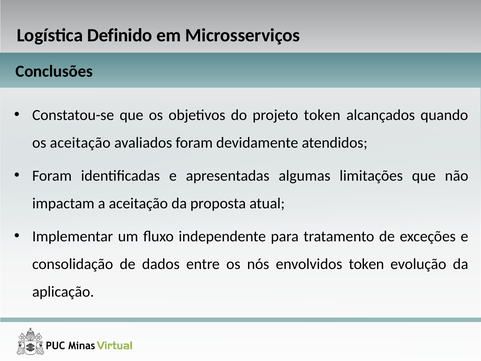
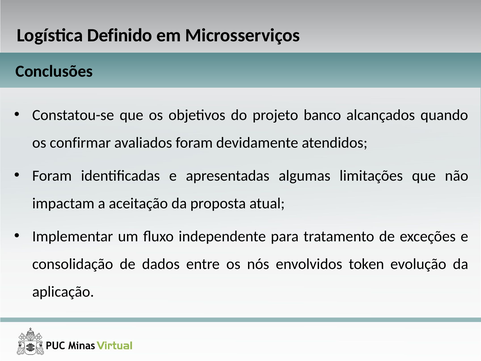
projeto token: token -> banco (322, 115)
os aceitação: aceitação -> confirmar (80, 143)
